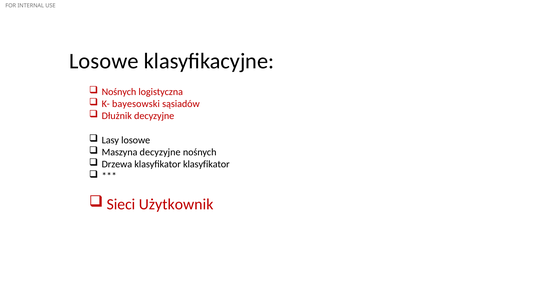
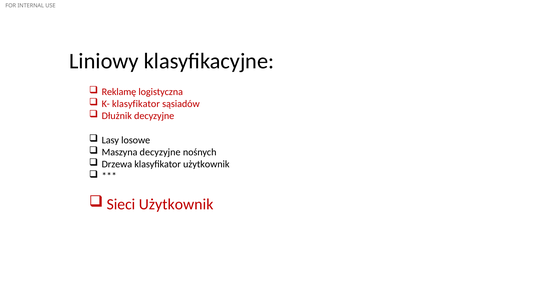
Losowe: Losowe -> Liniowy (104, 61)
Nośnych: Nośnych -> Reklamę (119, 92)
K- bayesowski: bayesowski -> klasyfikator (136, 104)
klasyfikator klasyfikator: klasyfikator -> użytkownik (206, 164)
